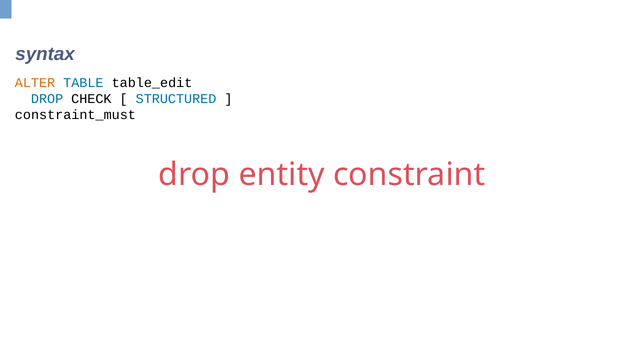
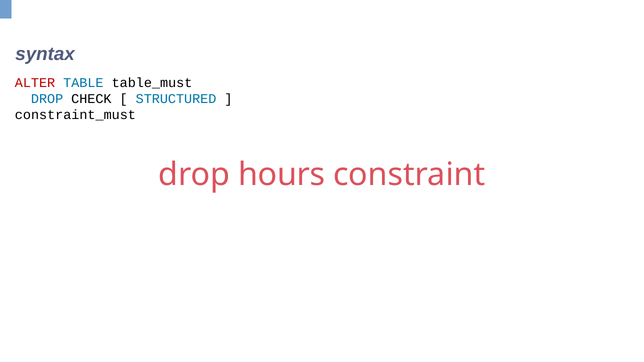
ALTER colour: orange -> red (35, 83)
table_edit: table_edit -> table_must (152, 83)
entity: entity -> hours (282, 175)
